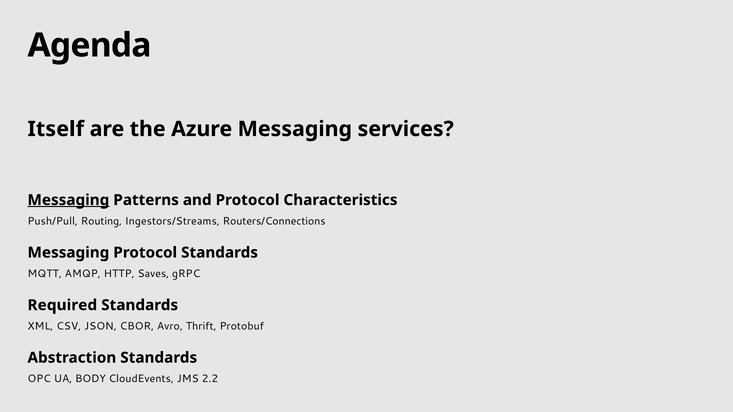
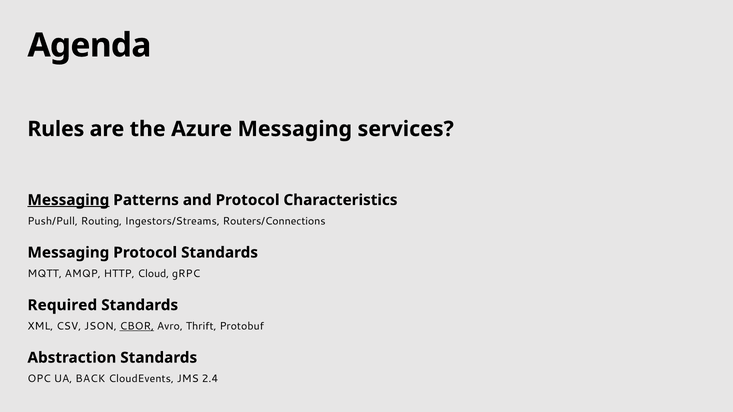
Itself: Itself -> Rules (56, 129)
Saves: Saves -> Cloud (153, 274)
CBOR underline: none -> present (137, 326)
BODY: BODY -> BACK (90, 379)
2.2: 2.2 -> 2.4 (210, 379)
